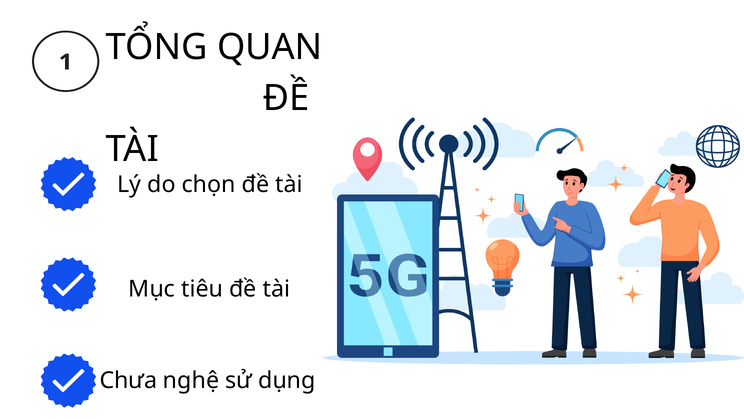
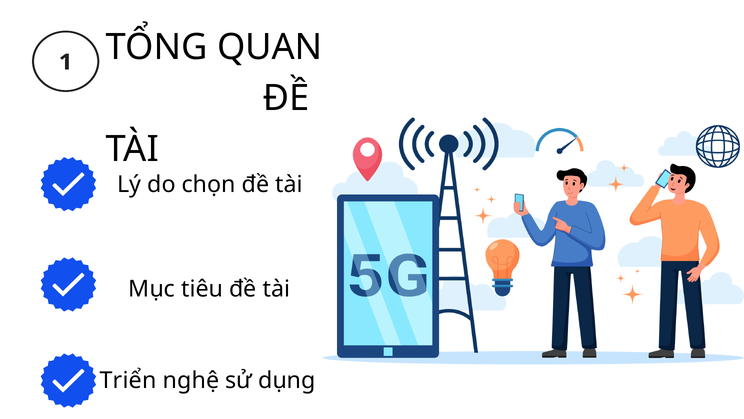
Chưa: Chưa -> Triển (128, 380)
